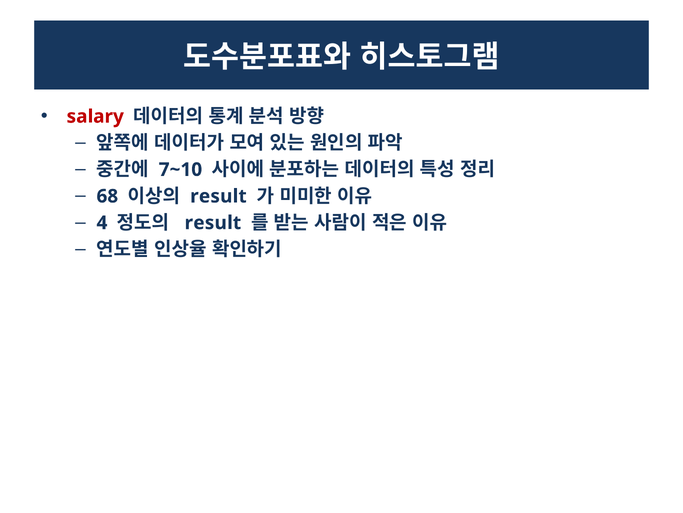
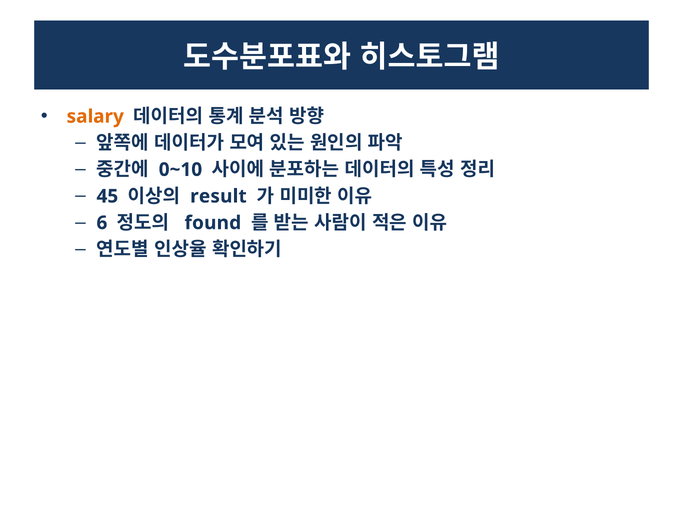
salary colour: red -> orange (95, 116)
7~10: 7~10 -> 0~10 (180, 169)
68: 68 -> 45 (107, 196)
4: 4 -> 6 (102, 223)
result: result -> found (213, 223)
